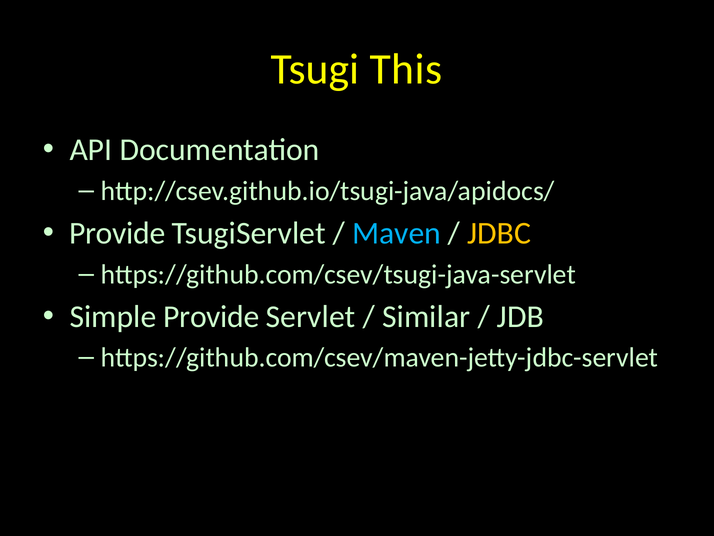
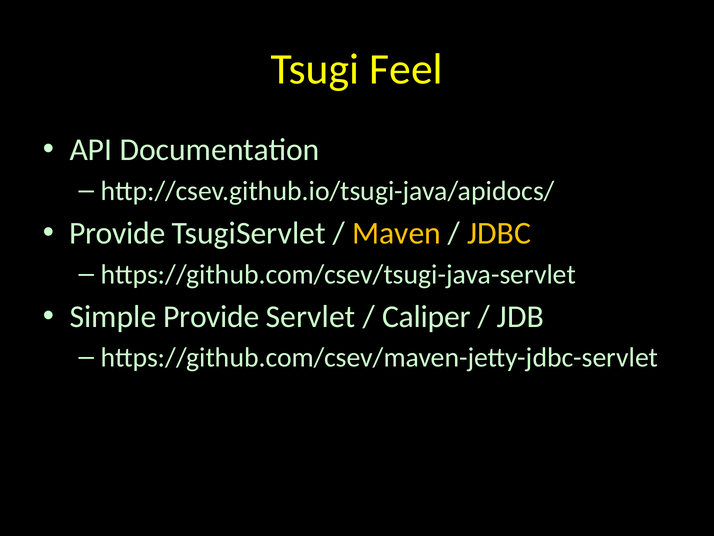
This: This -> Feel (406, 69)
Maven colour: light blue -> yellow (397, 233)
Similar: Similar -> Caliper (426, 316)
